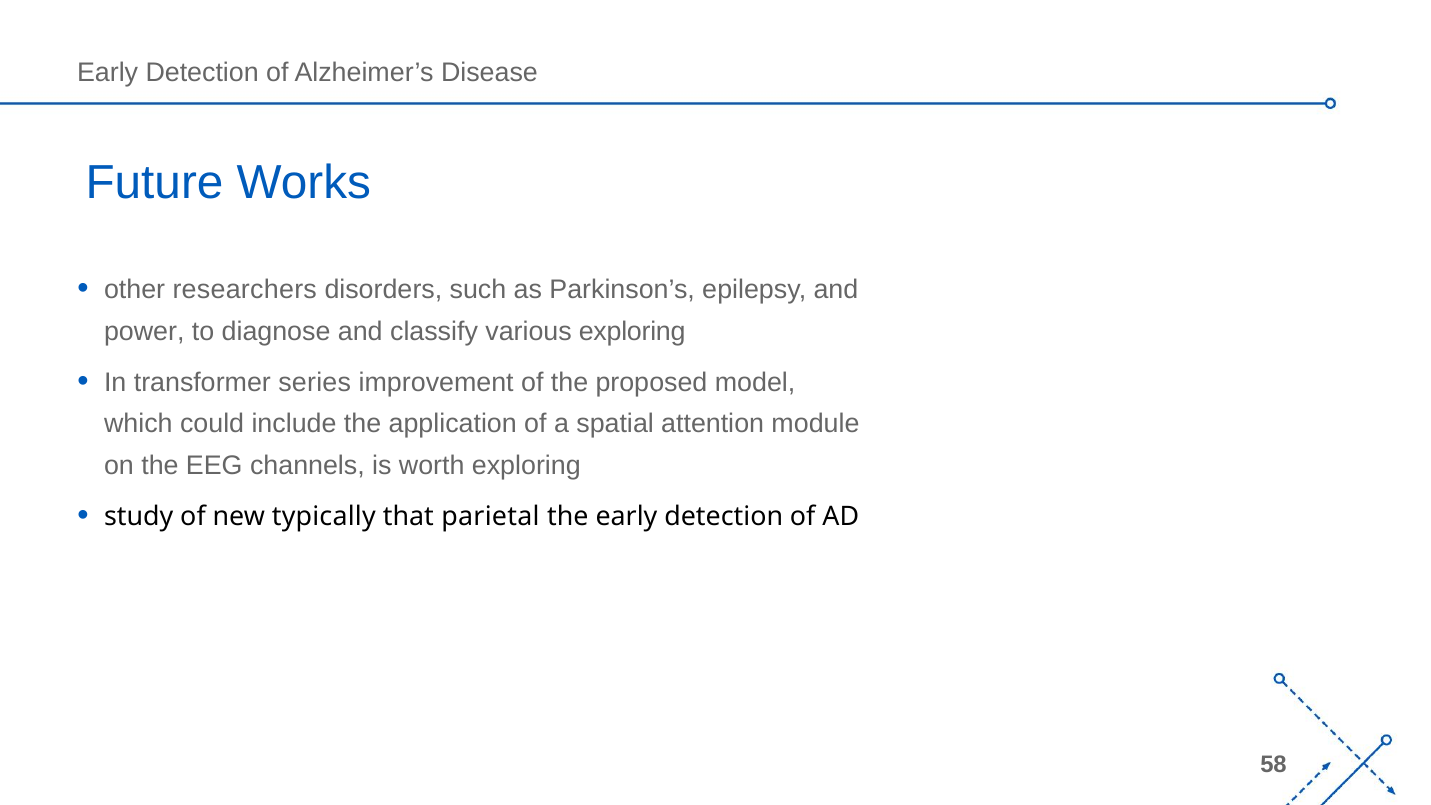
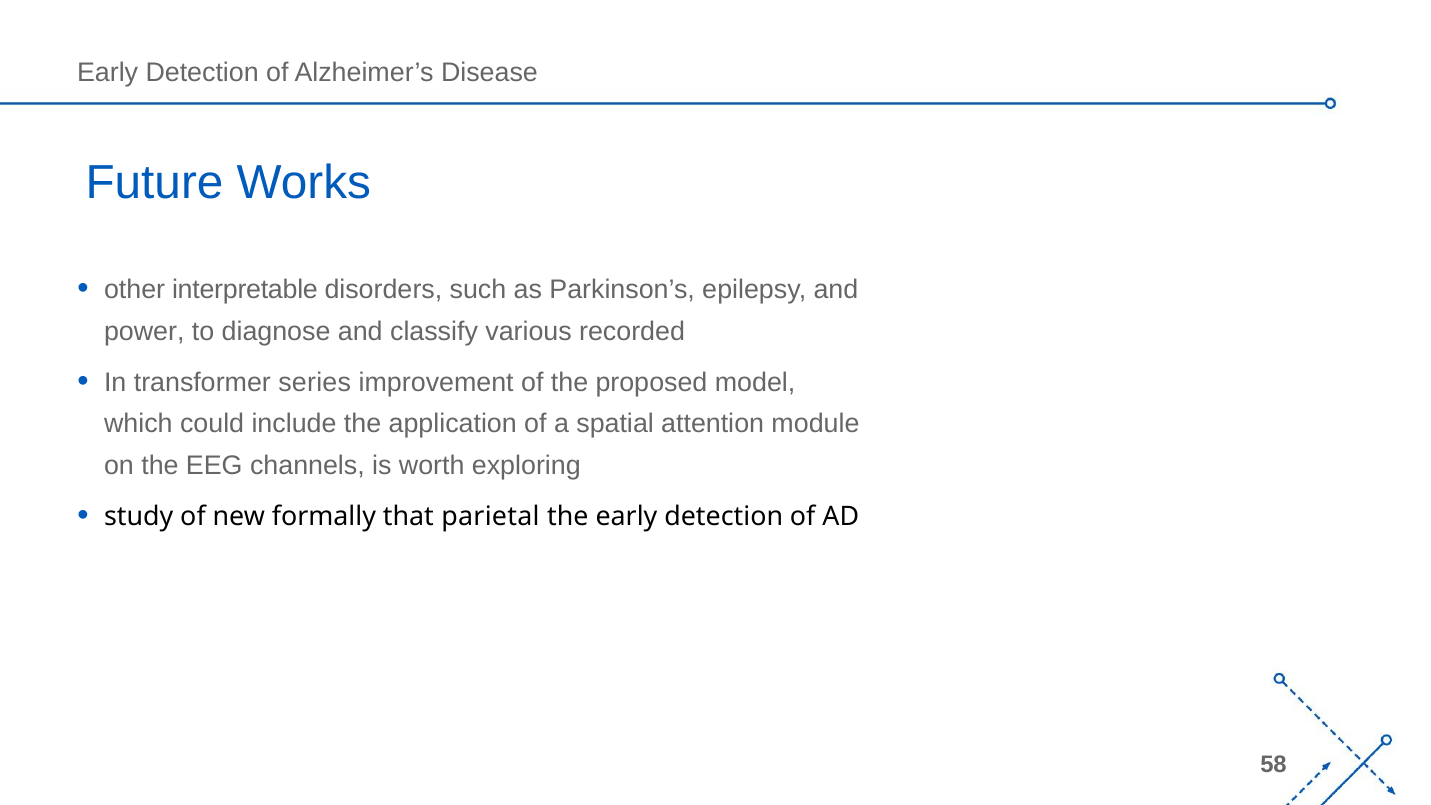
researchers: researchers -> interpretable (245, 290)
various exploring: exploring -> recorded (632, 331)
typically: typically -> formally (324, 517)
